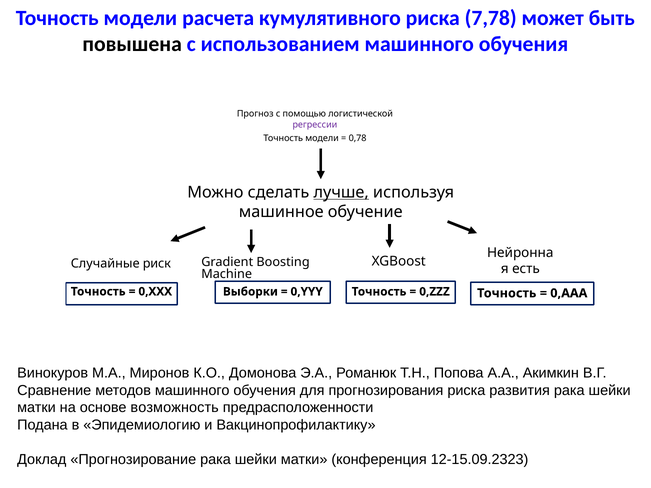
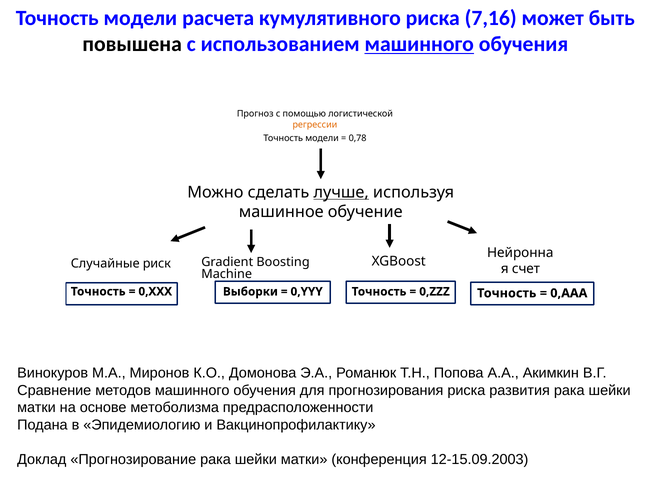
7,78: 7,78 -> 7,16 (491, 18)
машинного underline: none -> present (419, 44)
регрессии colour: purple -> orange (315, 125)
есть: есть -> счет (526, 269)
возможность: возможность -> метоболизма (175, 408)
12-15.09.2323: 12-15.09.2323 -> 12-15.09.2003 (480, 460)
